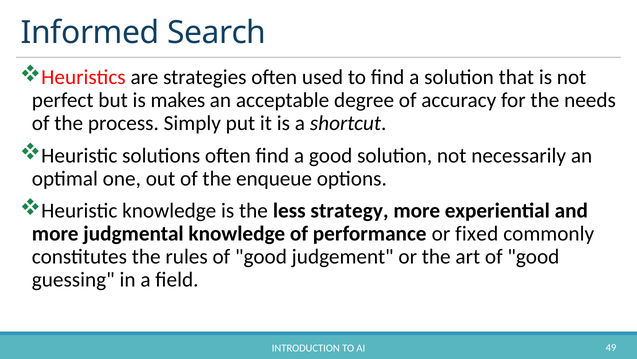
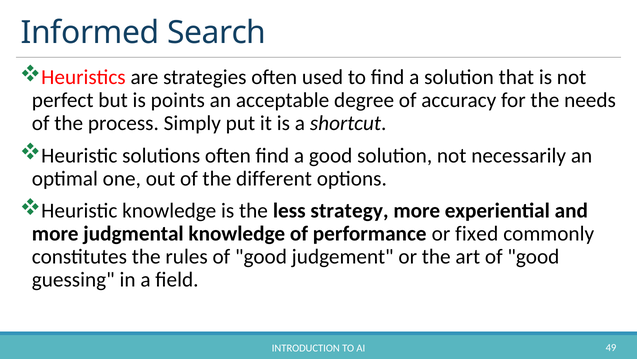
makes: makes -> points (178, 100)
enqueue: enqueue -> different (274, 178)
